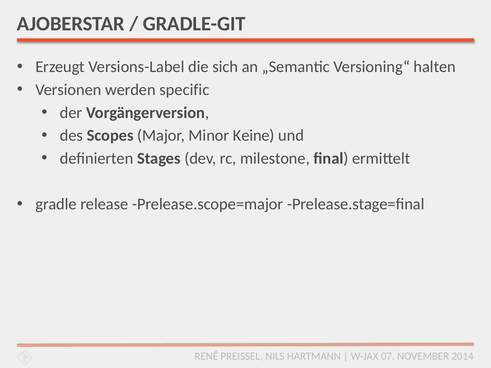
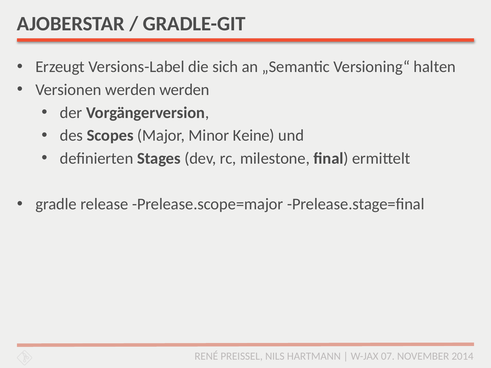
werden specific: specific -> werden (184, 90)
